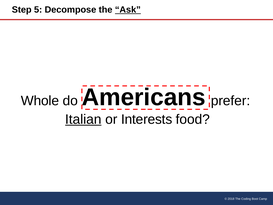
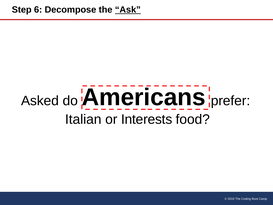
5: 5 -> 6 (38, 10)
Whole: Whole -> Asked (40, 101)
Italian underline: present -> none (83, 119)
